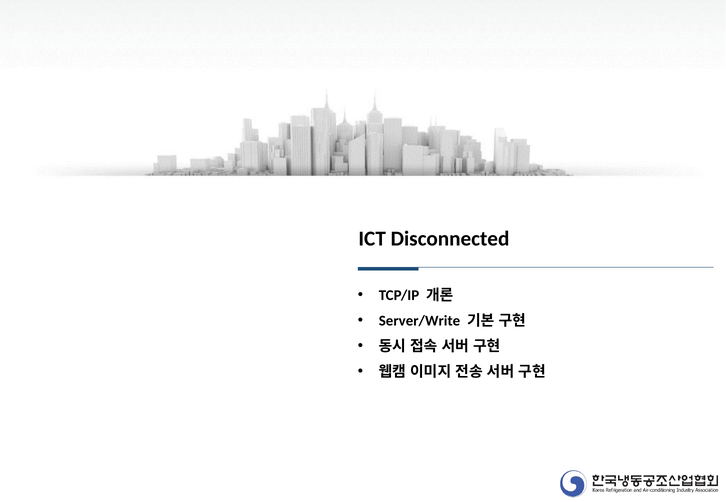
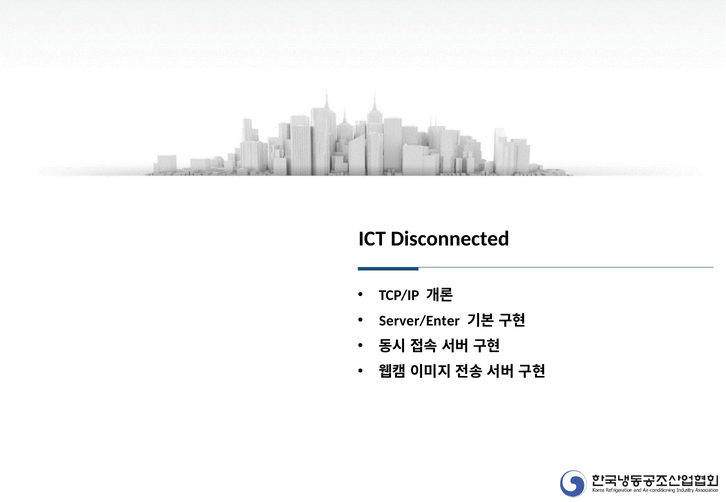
Server/Write: Server/Write -> Server/Enter (419, 321)
